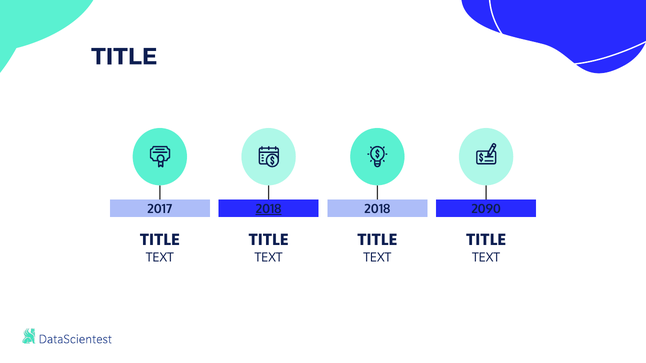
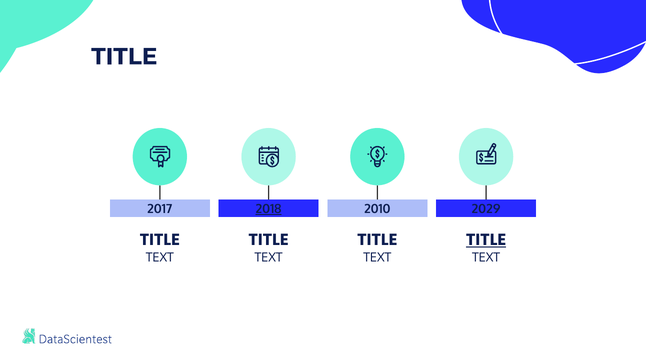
2018: 2018 -> 2010 (377, 209)
2090: 2090 -> 2029 (486, 209)
TITLE underline: none -> present (486, 240)
